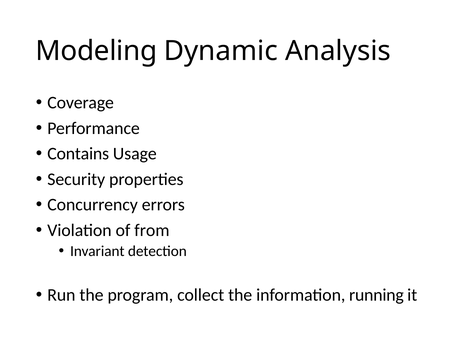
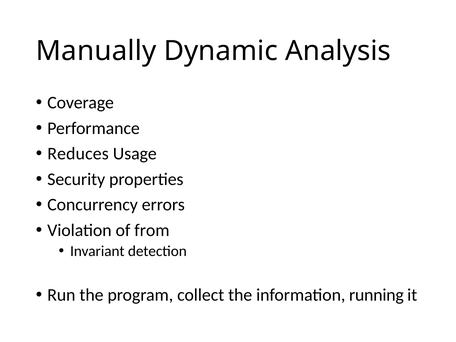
Modeling: Modeling -> Manually (96, 51)
Contains: Contains -> Reduces (78, 154)
